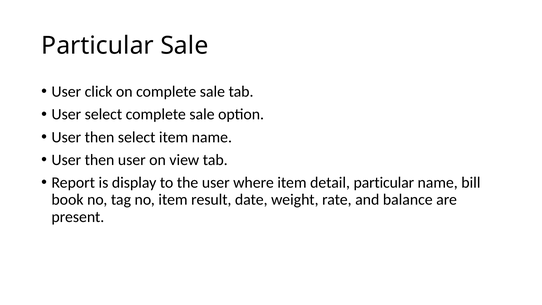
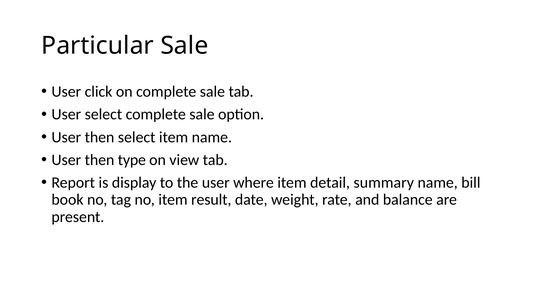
then user: user -> type (132, 160)
detail particular: particular -> summary (384, 183)
